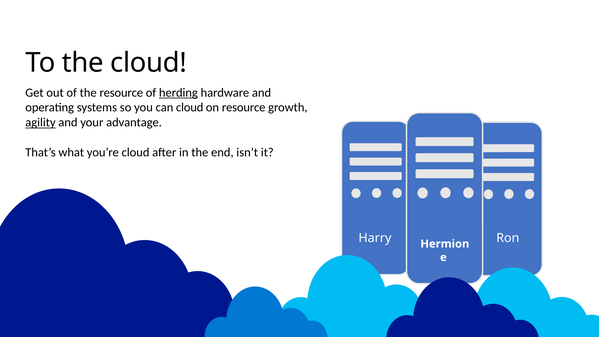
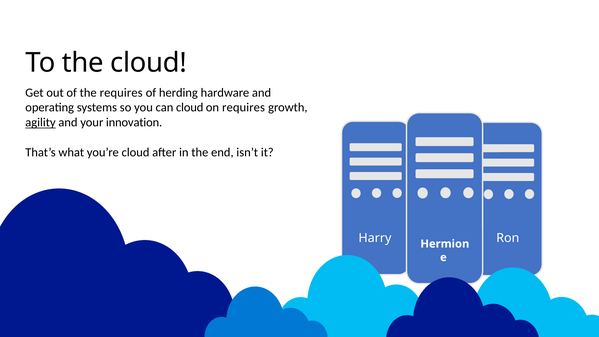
the resource: resource -> requires (121, 93)
herding underline: present -> none (178, 93)
on resource: resource -> requires (244, 108)
advantage: advantage -> innovation (134, 122)
